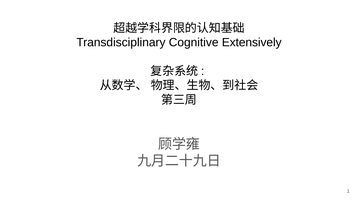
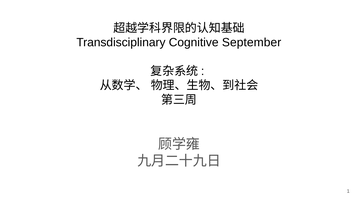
Extensively: Extensively -> September (252, 42)
